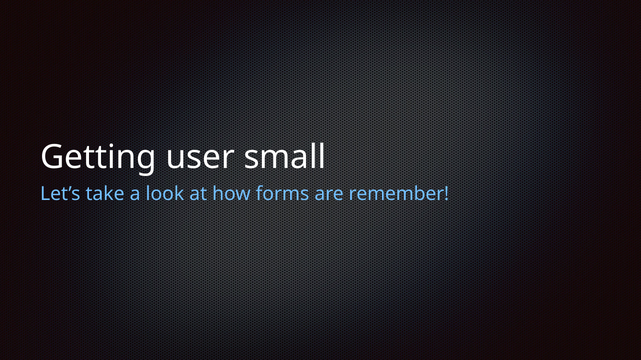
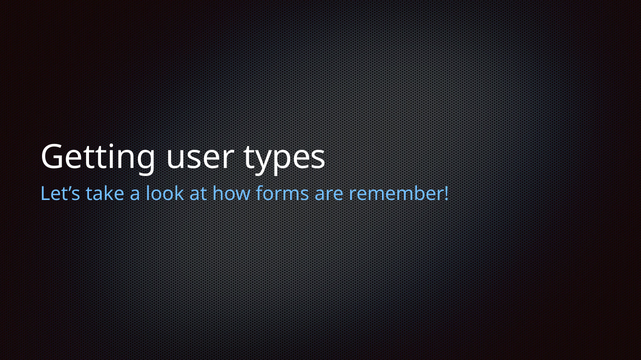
small: small -> types (285, 158)
